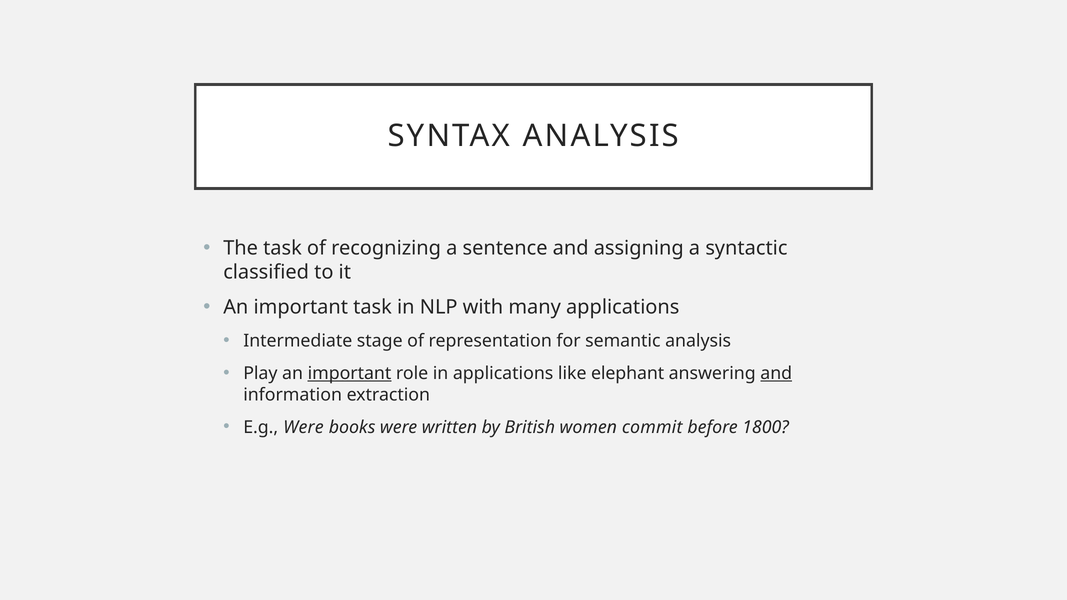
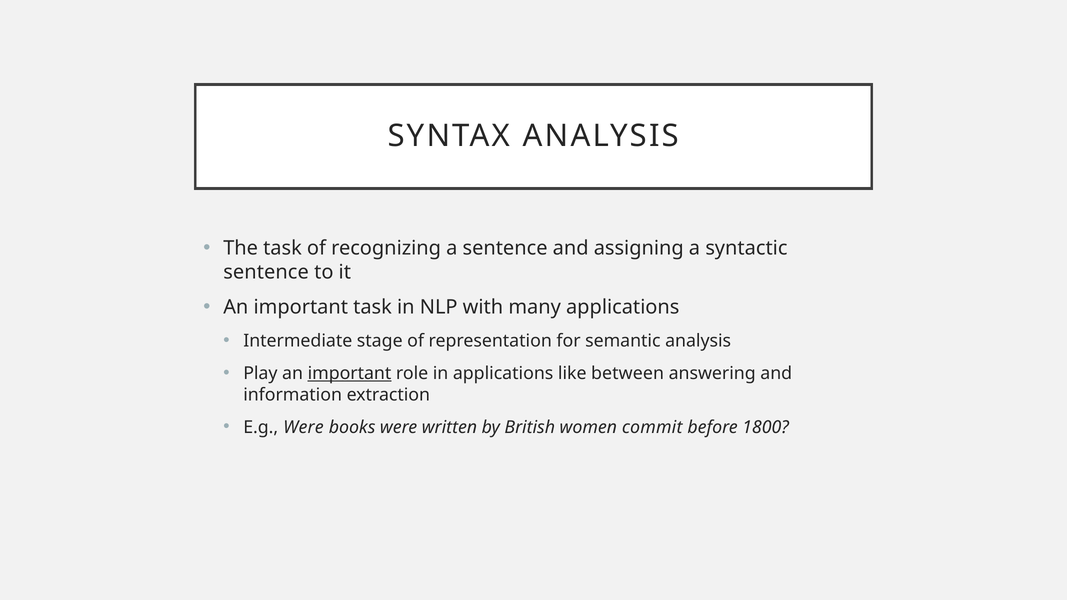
classified: classified -> sentence (266, 272)
elephant: elephant -> between (628, 373)
and underline: present -> none (776, 373)
